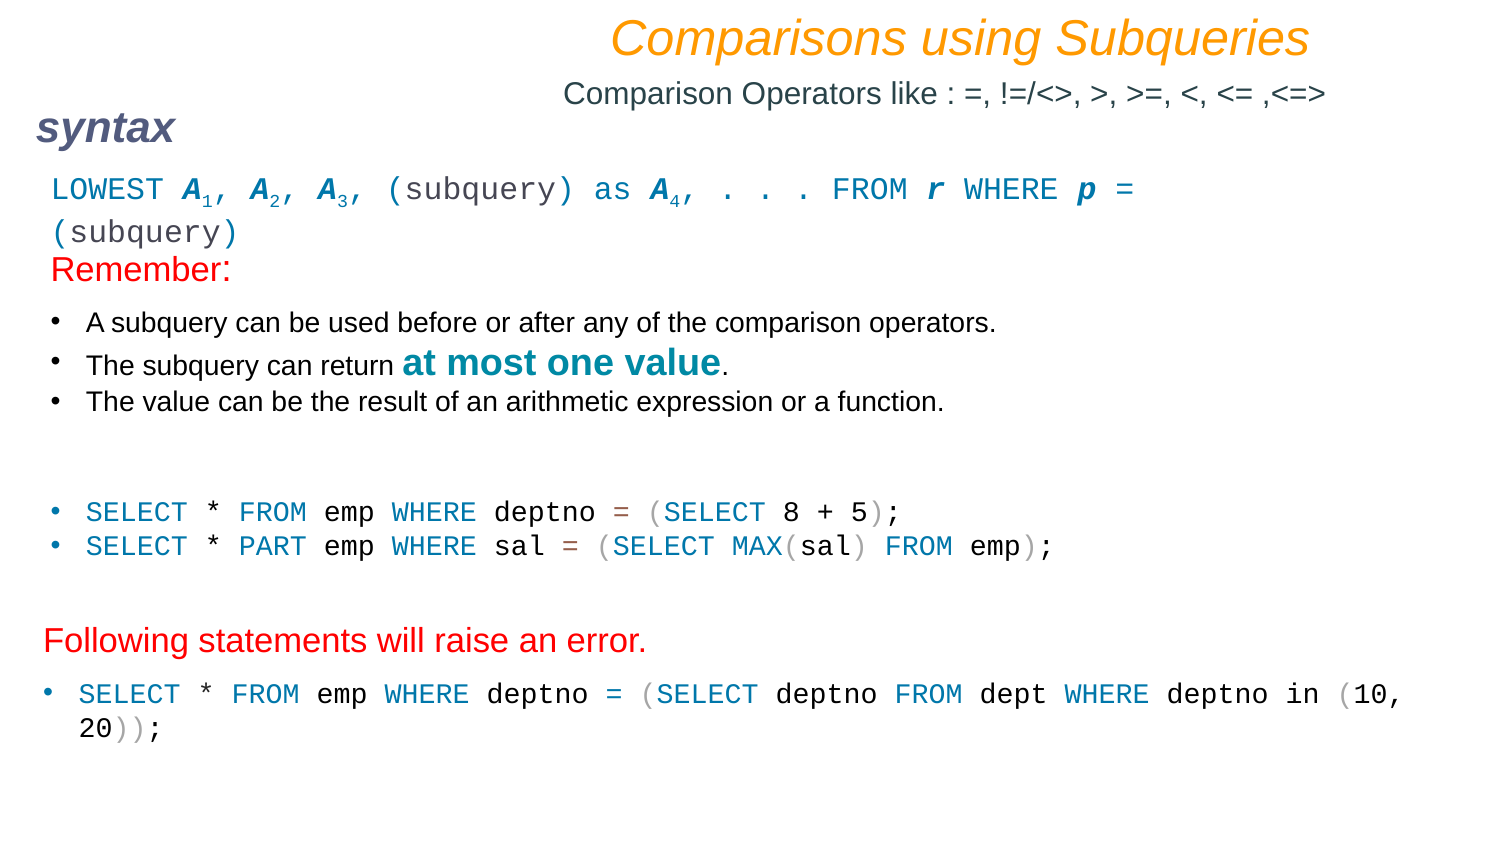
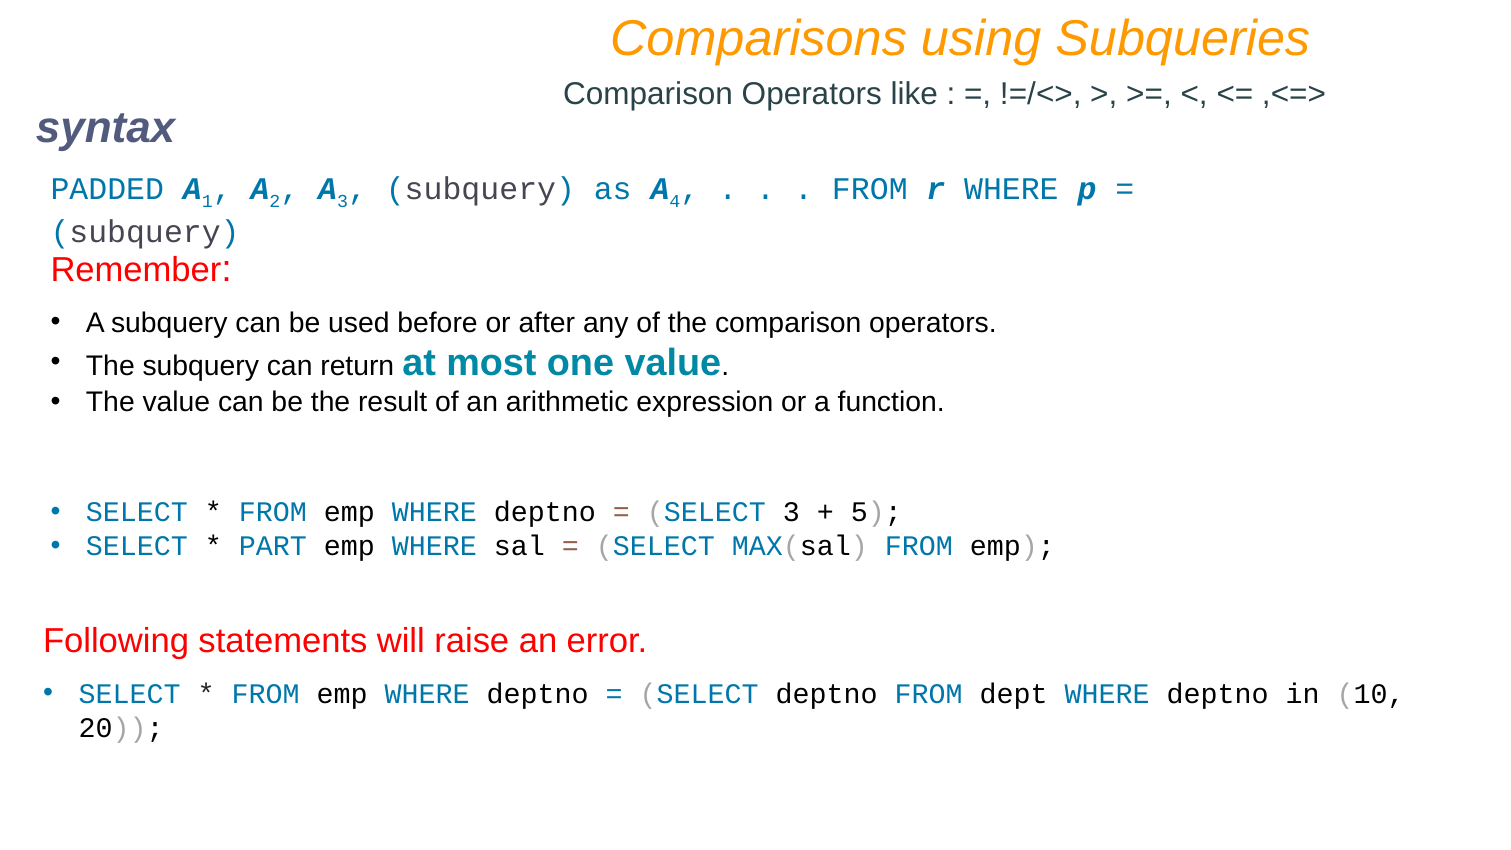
LOWEST: LOWEST -> PADDED (107, 189)
SELECT 8: 8 -> 3 (791, 512)
